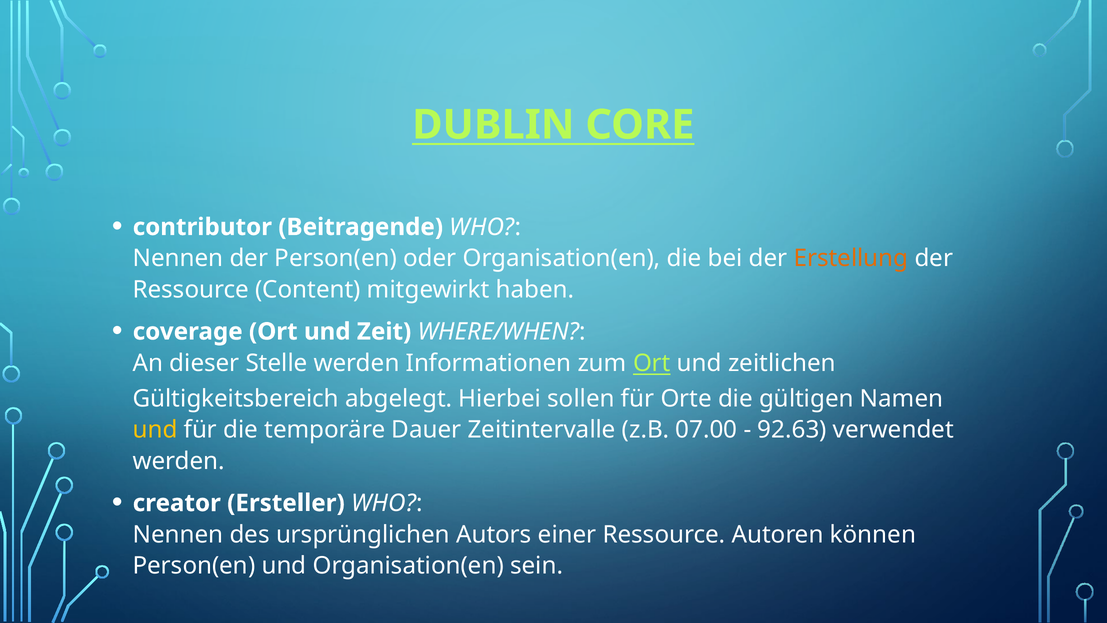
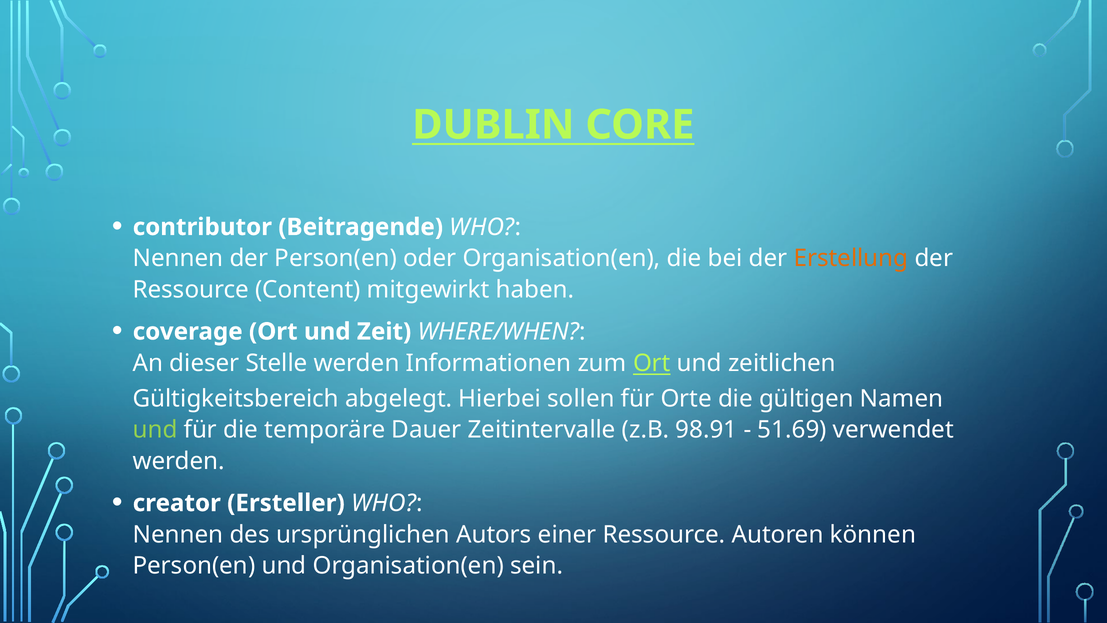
und colour: yellow -> light green (155, 430)
07.00: 07.00 -> 98.91 (706, 430)
92.63: 92.63 -> 51.69 (792, 430)
